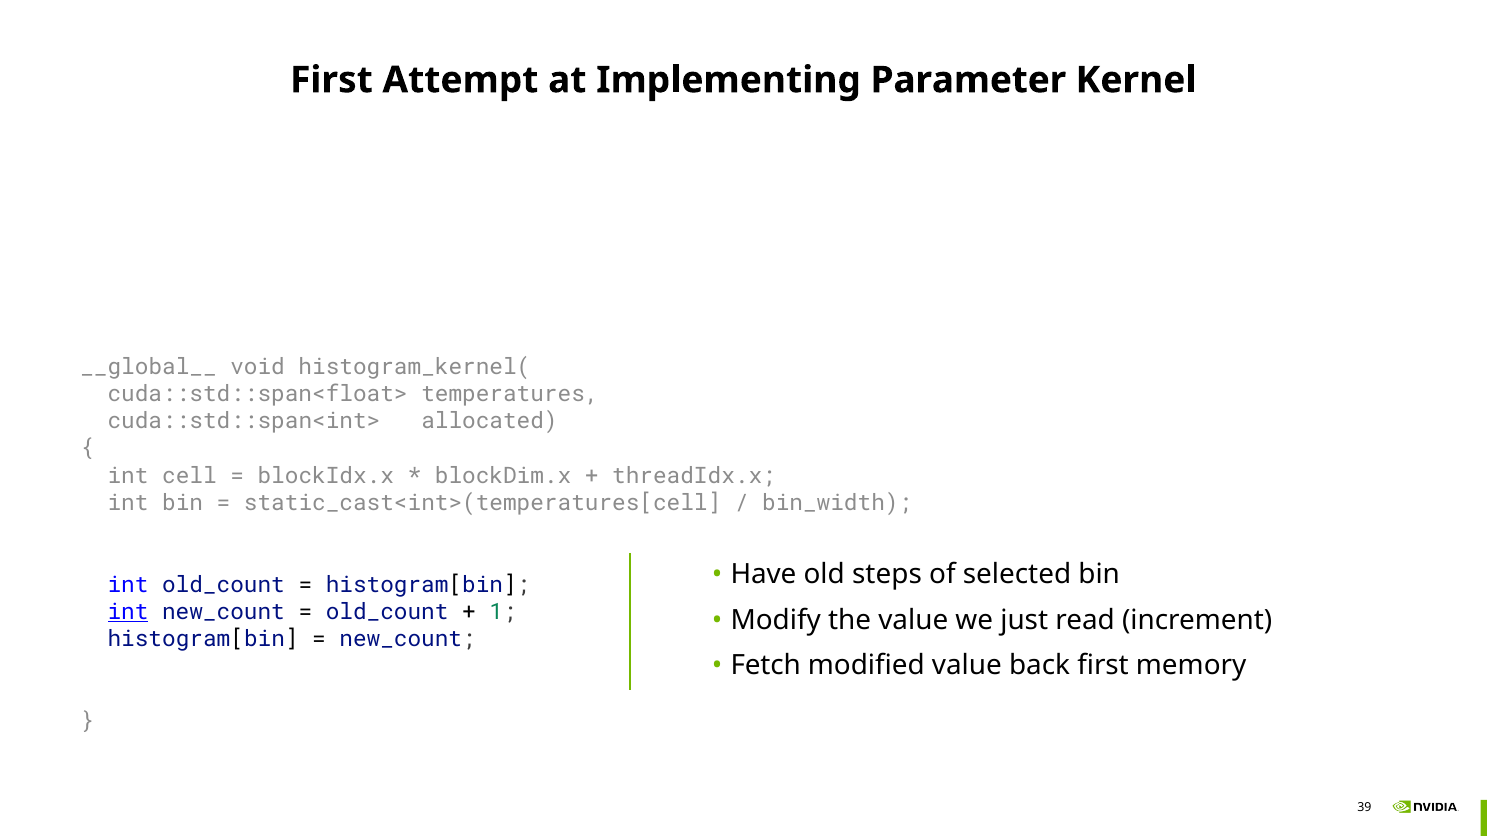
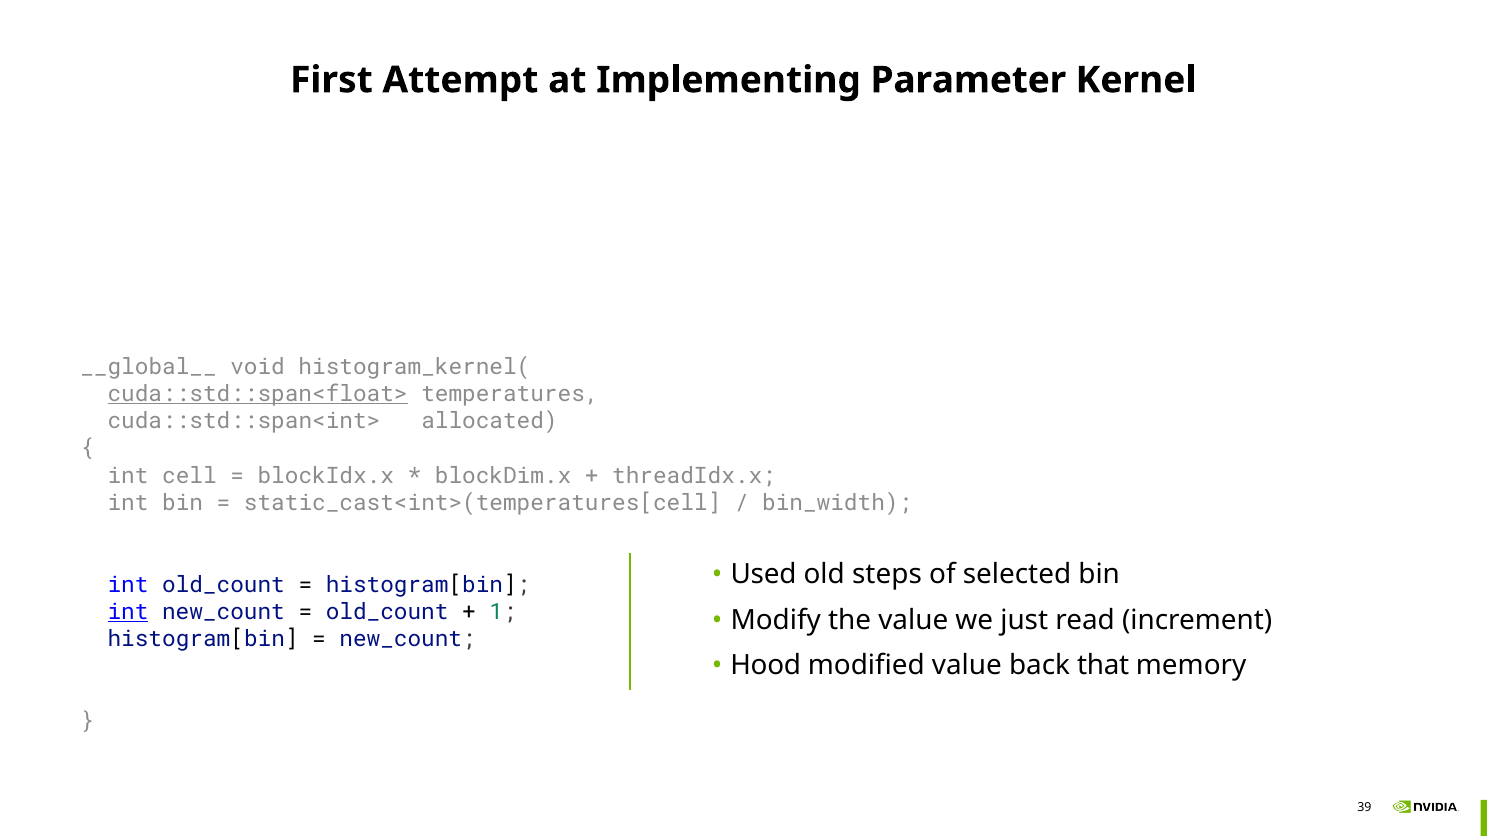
cuda::std::span<float> underline: none -> present (258, 394)
Have: Have -> Used (764, 575)
Fetch: Fetch -> Hood (766, 666)
back first: first -> that (1103, 666)
